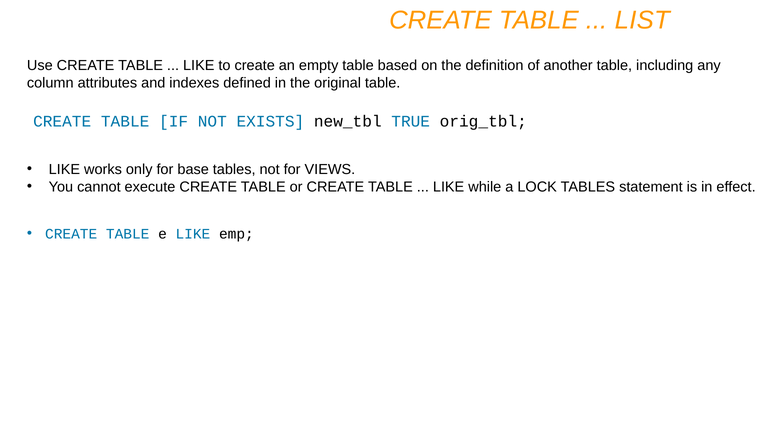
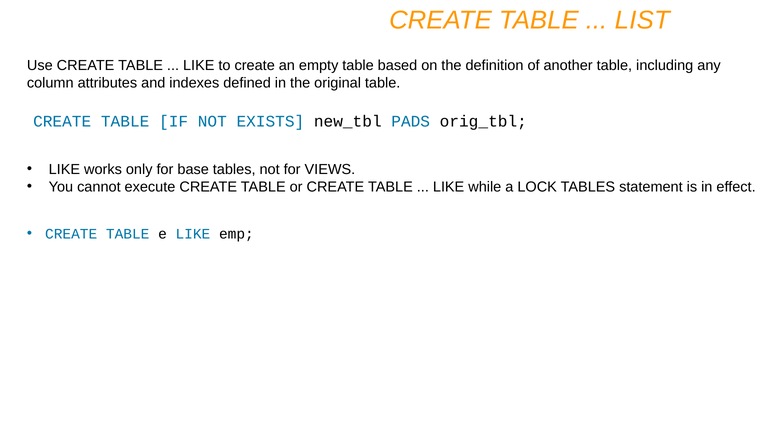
TRUE: TRUE -> PADS (411, 121)
